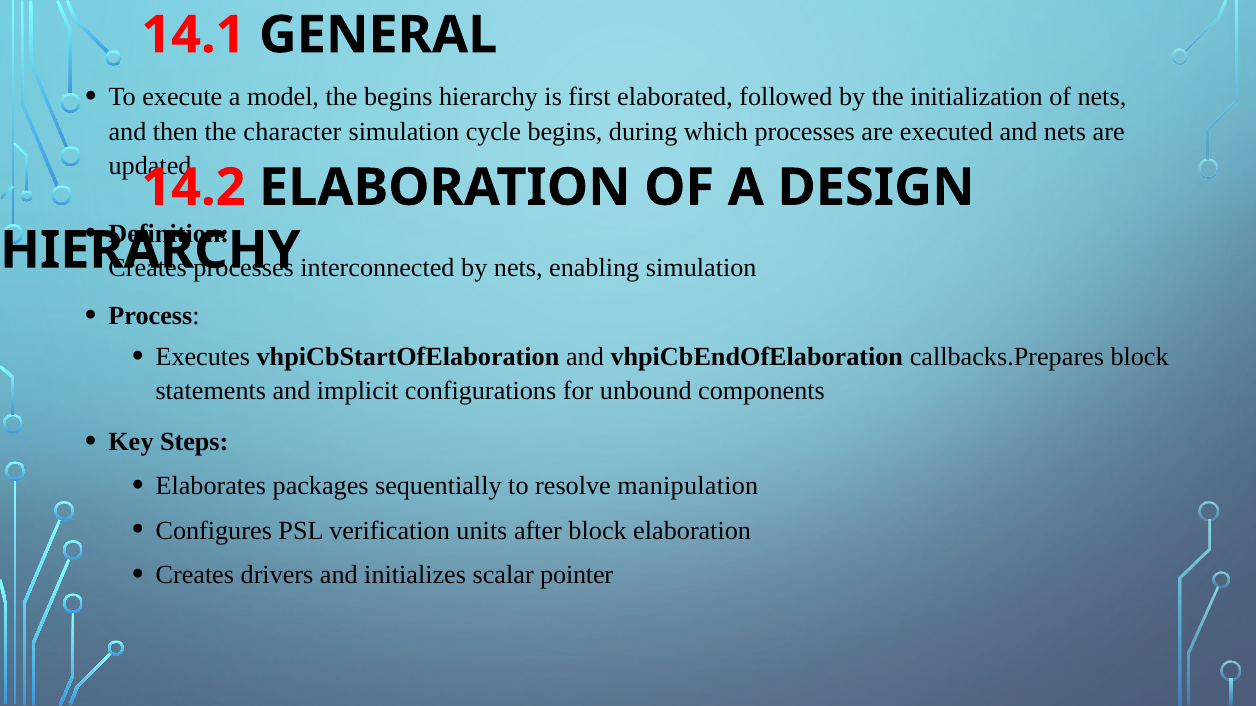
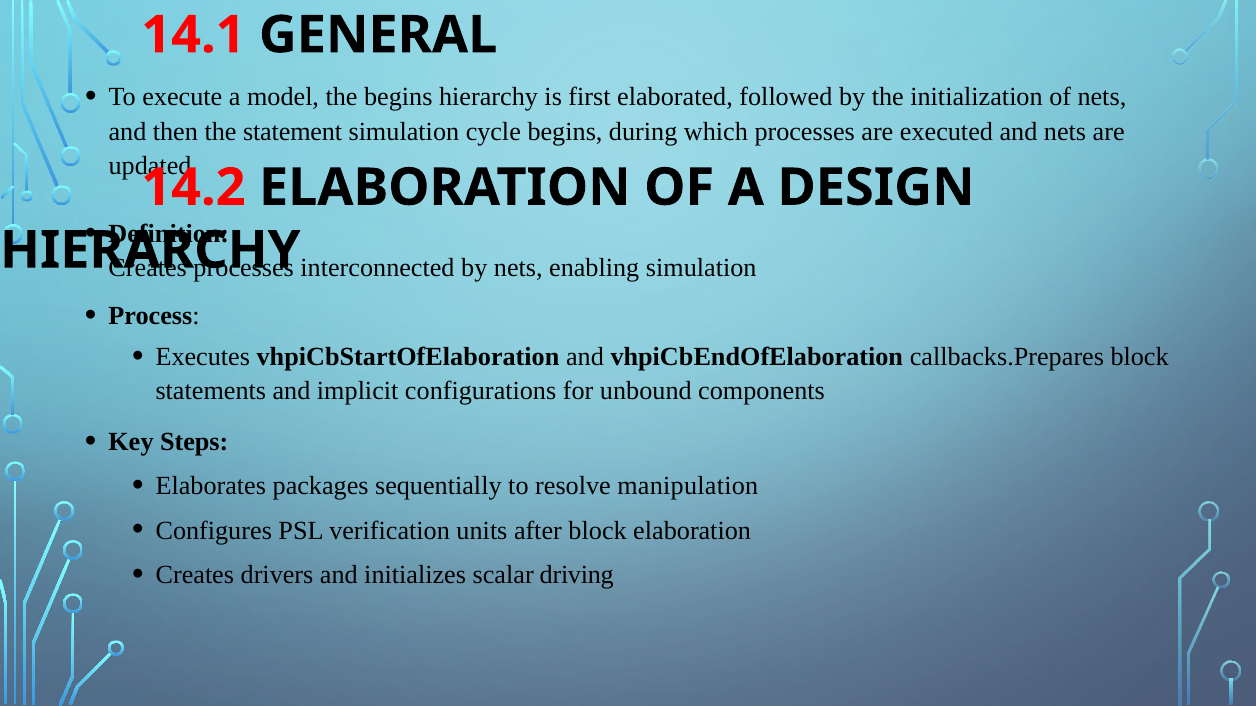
character: character -> statement (293, 132)
pointer: pointer -> driving (577, 575)
